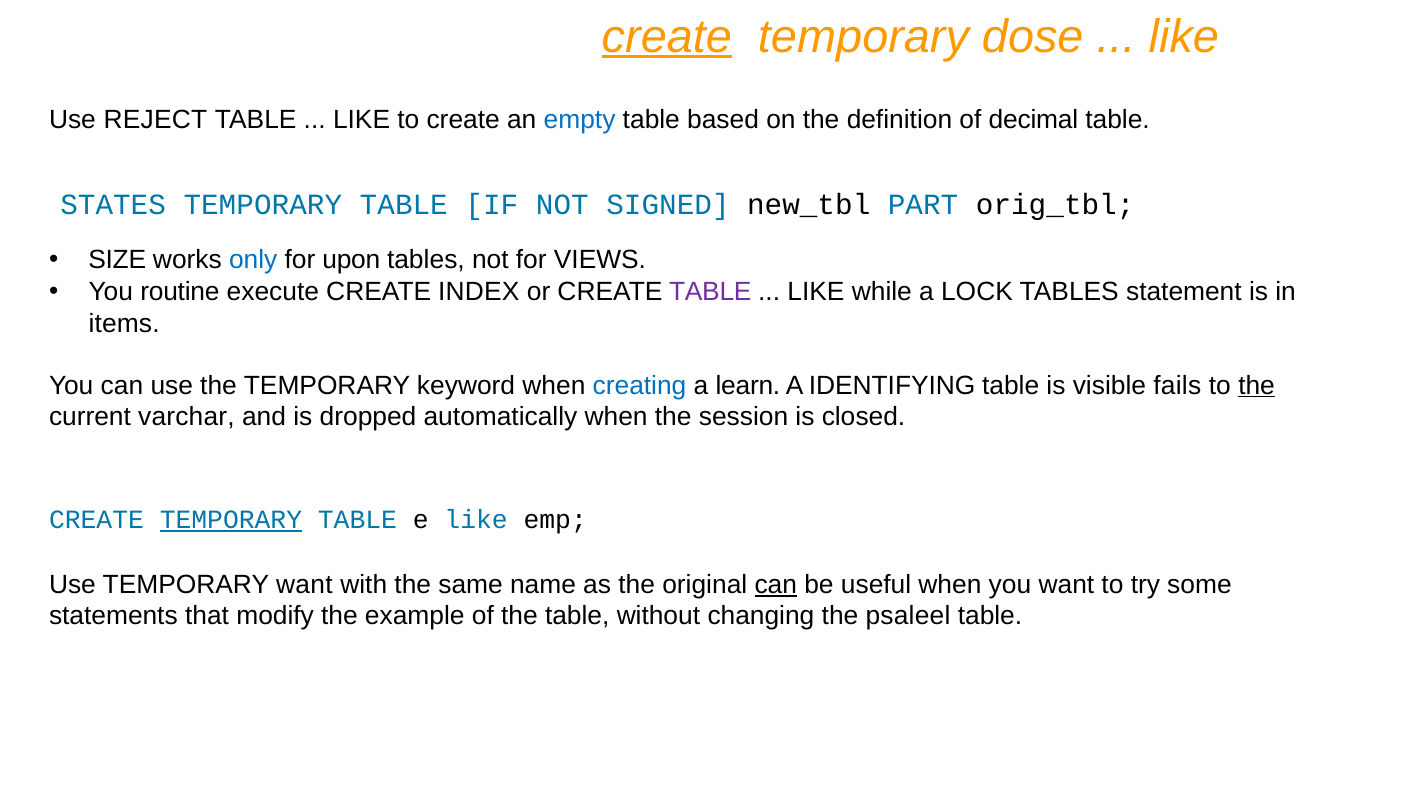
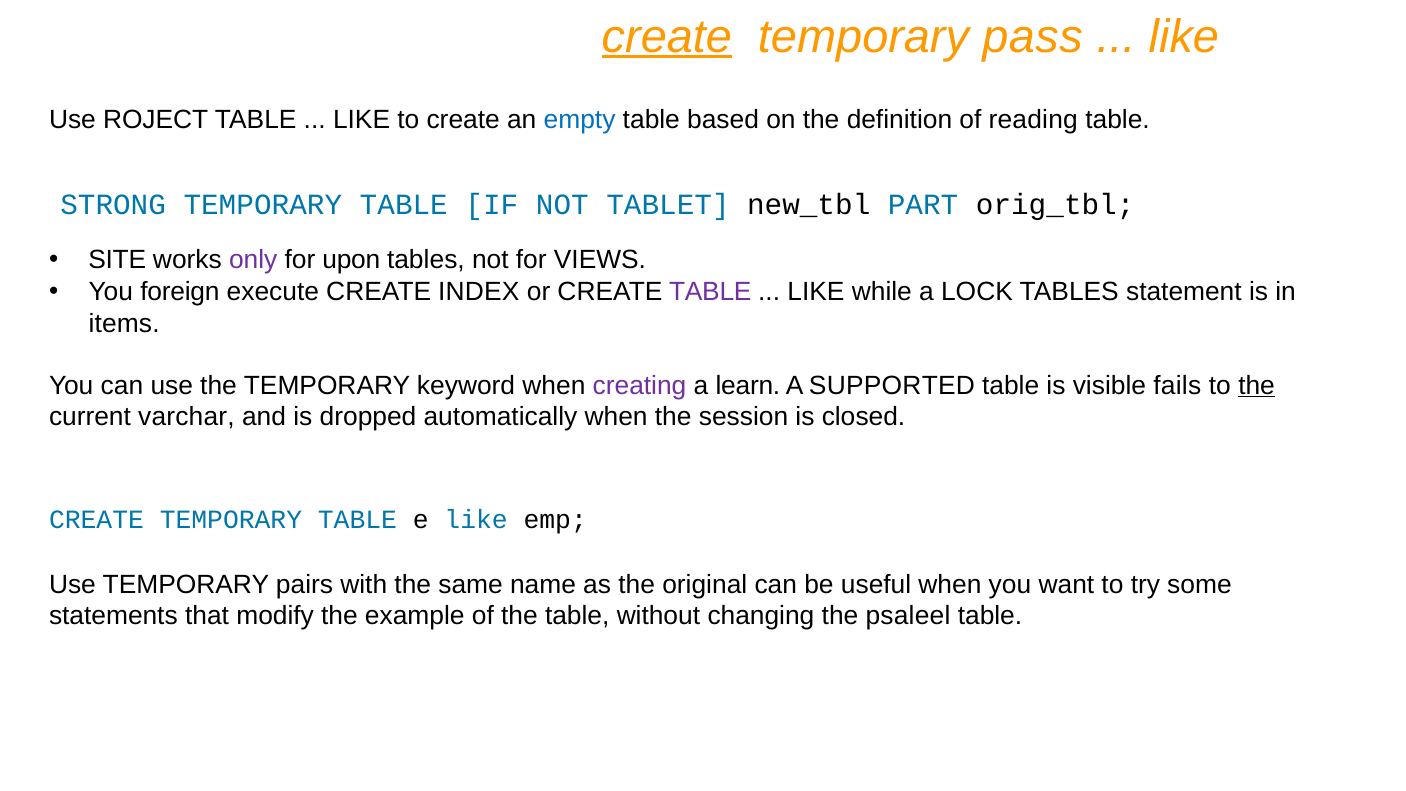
dose: dose -> pass (1033, 37)
REJECT: REJECT -> ROJECT (156, 119)
decimal: decimal -> reading (1033, 119)
STATES: STATES -> STRONG (113, 205)
SIGNED: SIGNED -> TABLET (668, 205)
SIZE: SIZE -> SITE (117, 260)
only colour: blue -> purple (253, 260)
routine: routine -> foreign (180, 292)
creating colour: blue -> purple (640, 385)
IDENTIFYING: IDENTIFYING -> SUPPORTED (892, 385)
TEMPORARY underline: present -> none (231, 520)
TEMPORARY want: want -> pairs (305, 585)
can underline: present -> none (776, 585)
